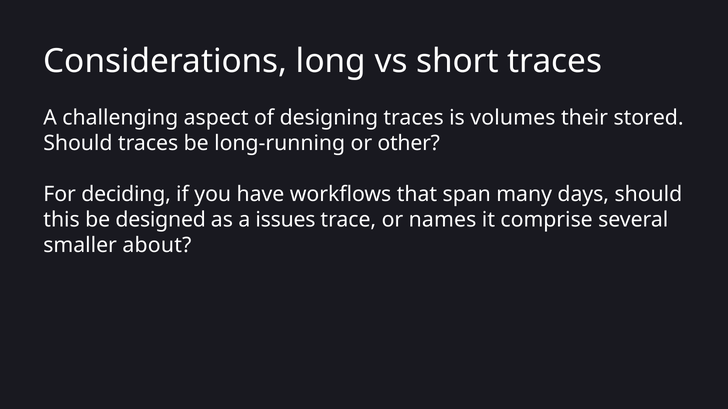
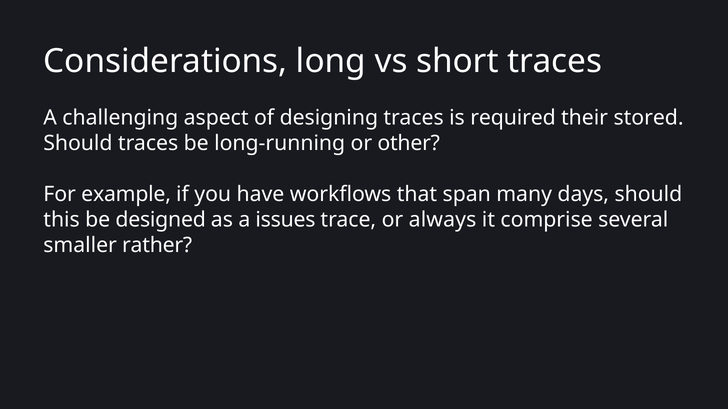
volumes: volumes -> required (513, 118)
deciding: deciding -> example (126, 194)
names: names -> always (443, 220)
about: about -> rather (157, 245)
